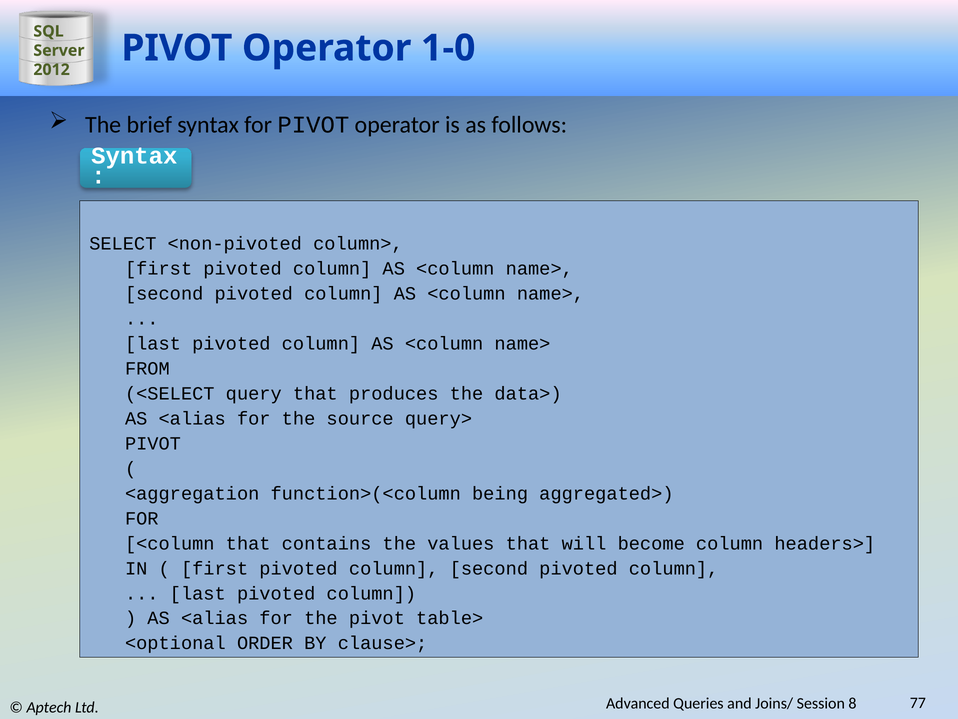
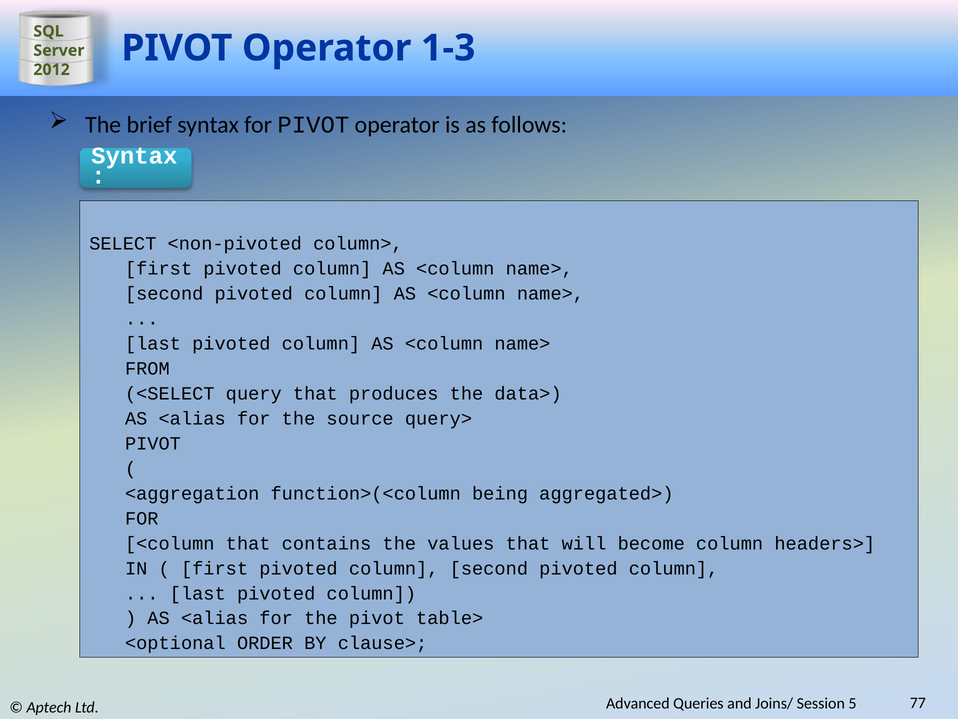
1-0: 1-0 -> 1-3 (448, 48)
8: 8 -> 5 (853, 703)
